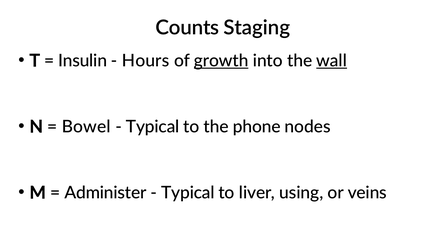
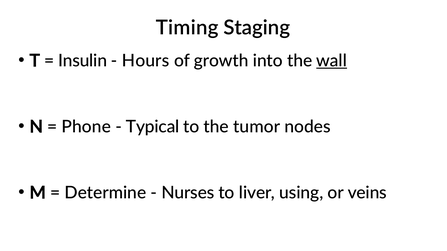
Counts: Counts -> Timing (187, 28)
growth underline: present -> none (221, 61)
Bowel: Bowel -> Phone (86, 127)
phone: phone -> tumor (257, 127)
Administer: Administer -> Determine (105, 193)
Typical: Typical -> Nurses (188, 193)
